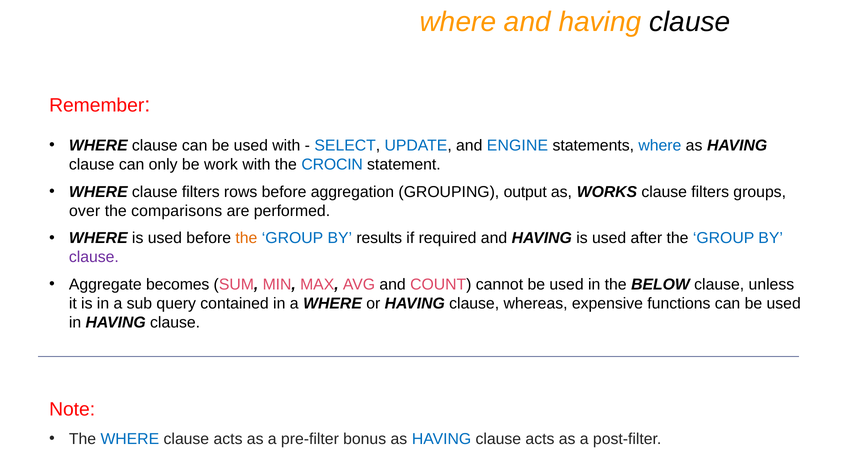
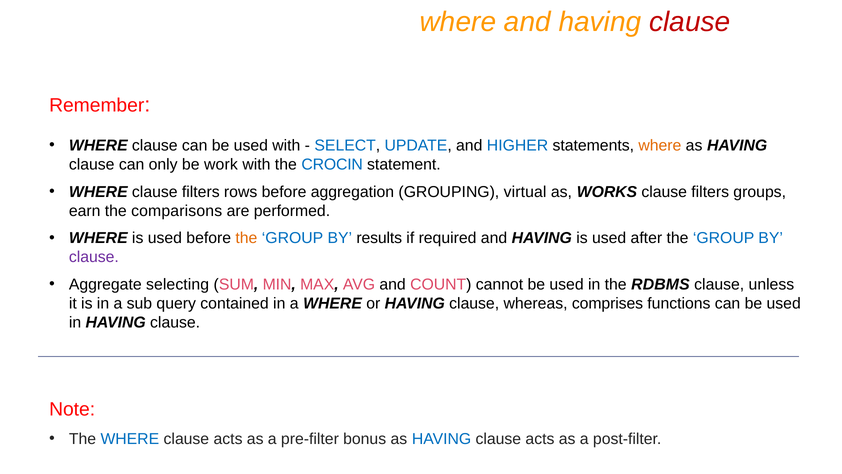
clause colour: black -> red (690, 22)
ENGINE: ENGINE -> HIGHER (518, 145)
where colour: blue -> orange (660, 145)
output: output -> virtual (525, 192)
over: over -> earn (85, 211)
becomes: becomes -> selecting (178, 284)
BELOW: BELOW -> RDBMS (660, 284)
expensive: expensive -> comprises (607, 303)
